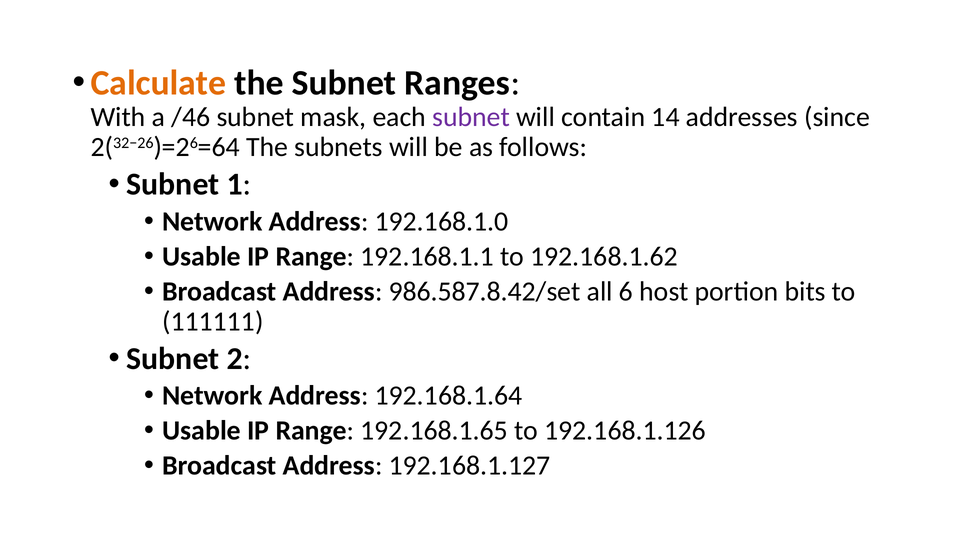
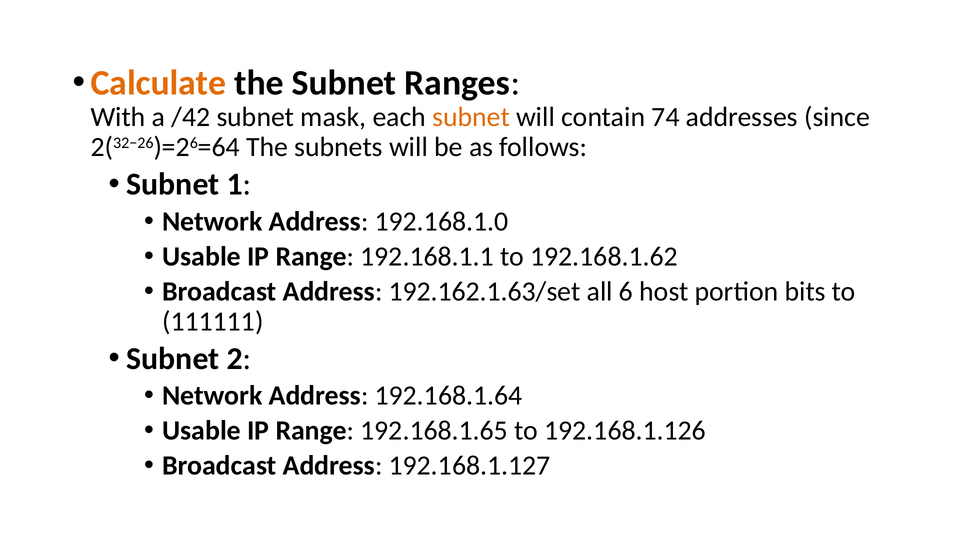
/46: /46 -> /42 (191, 117)
subnet colour: purple -> orange (471, 117)
14: 14 -> 74 (666, 117)
986.587.8.42/set: 986.587.8.42/set -> 192.162.1.63/set (485, 292)
